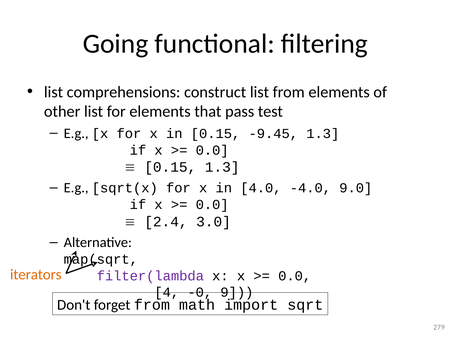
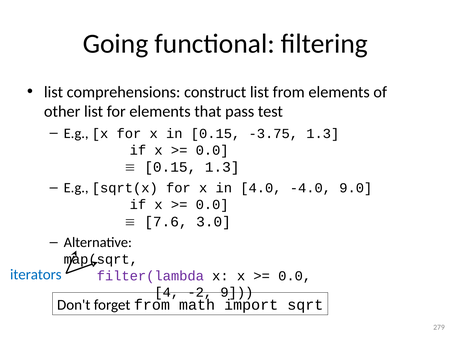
-9.45: -9.45 -> -3.75 (273, 134)
2.4: 2.4 -> 7.6 (166, 222)
iterators colour: orange -> blue (36, 275)
-0: -0 -> -2 (200, 293)
